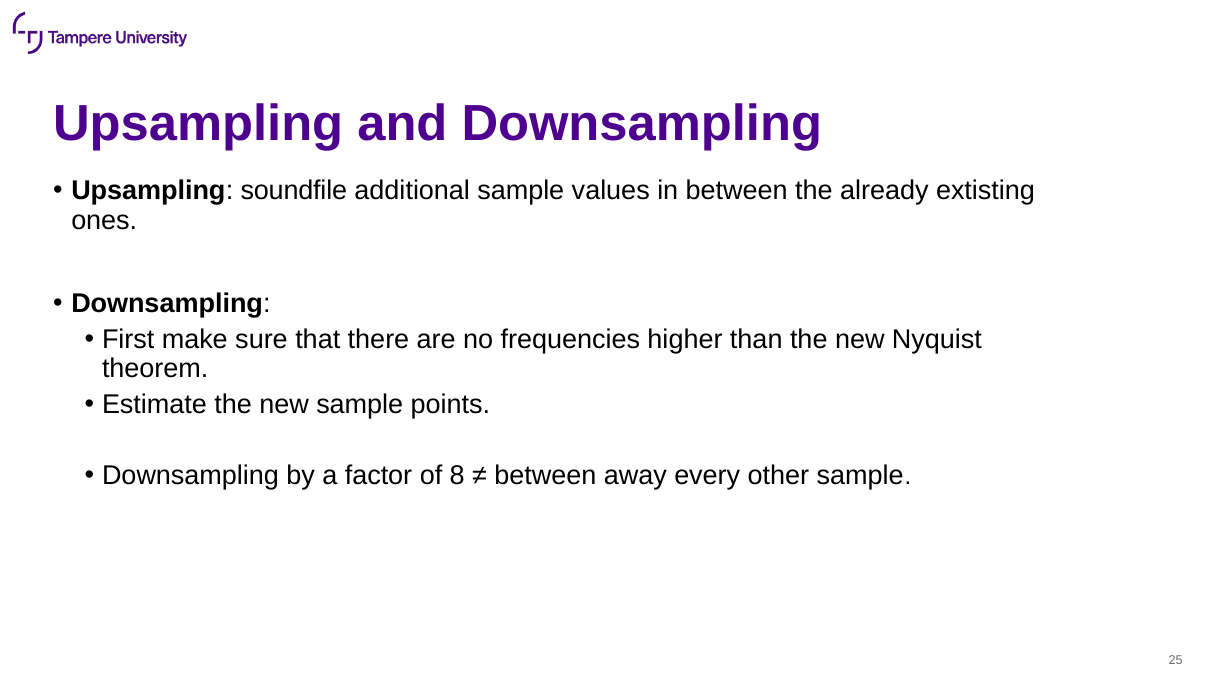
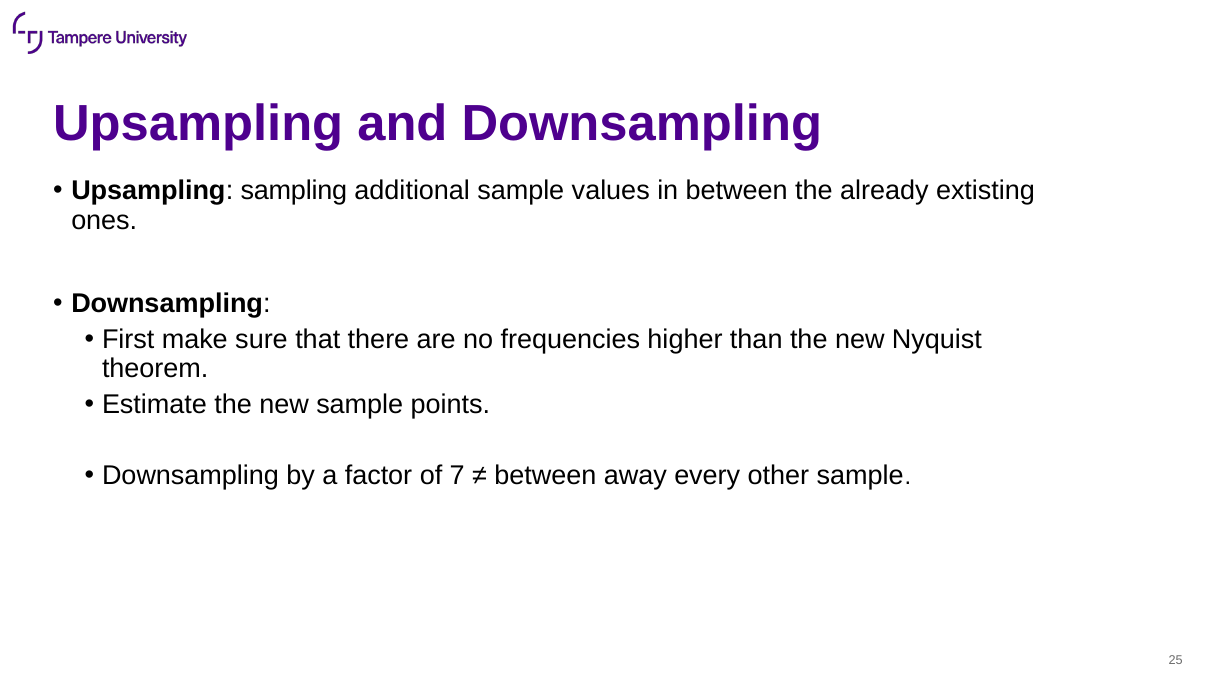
soundfile: soundfile -> sampling (294, 191)
8: 8 -> 7 (457, 475)
